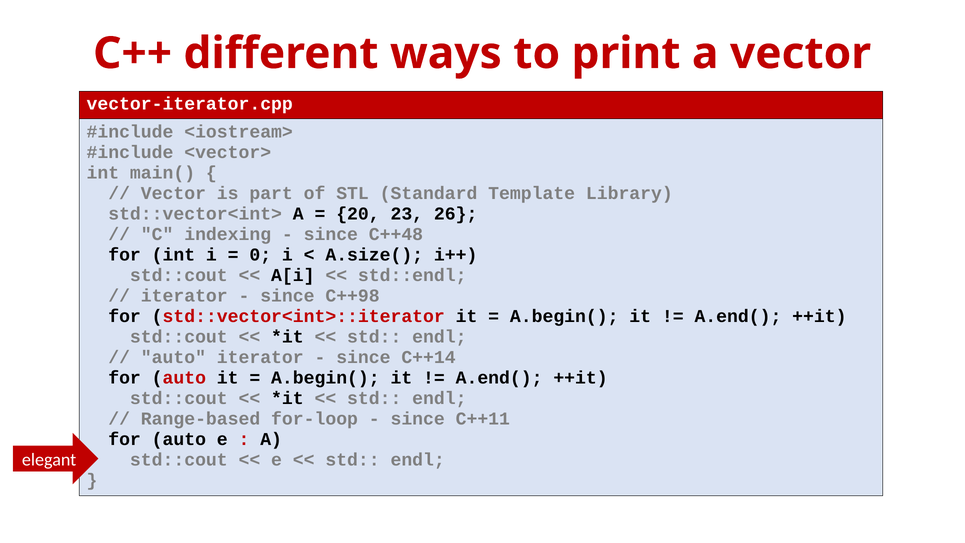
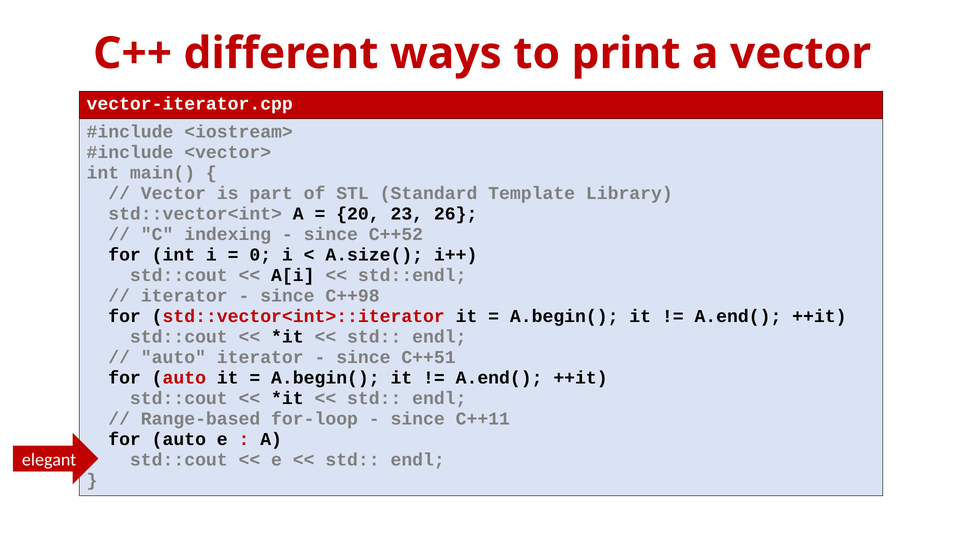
C++48: C++48 -> C++52 (396, 234)
C++14: C++14 -> C++51 (429, 357)
